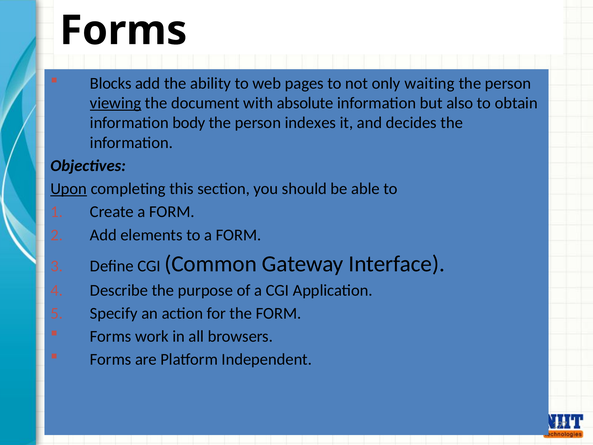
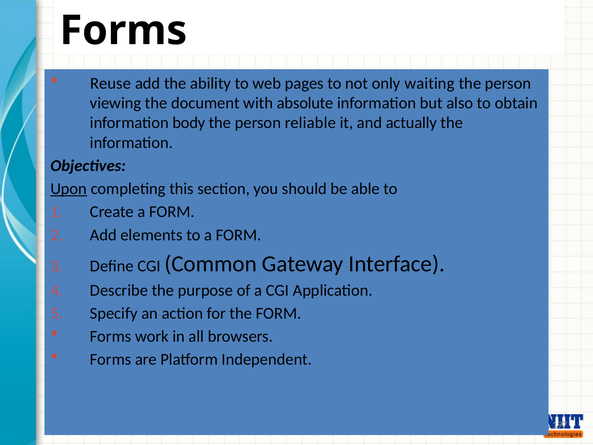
Blocks: Blocks -> Reuse (111, 83)
viewing underline: present -> none (116, 103)
indexes: indexes -> reliable (310, 123)
decides: decides -> actually (411, 123)
